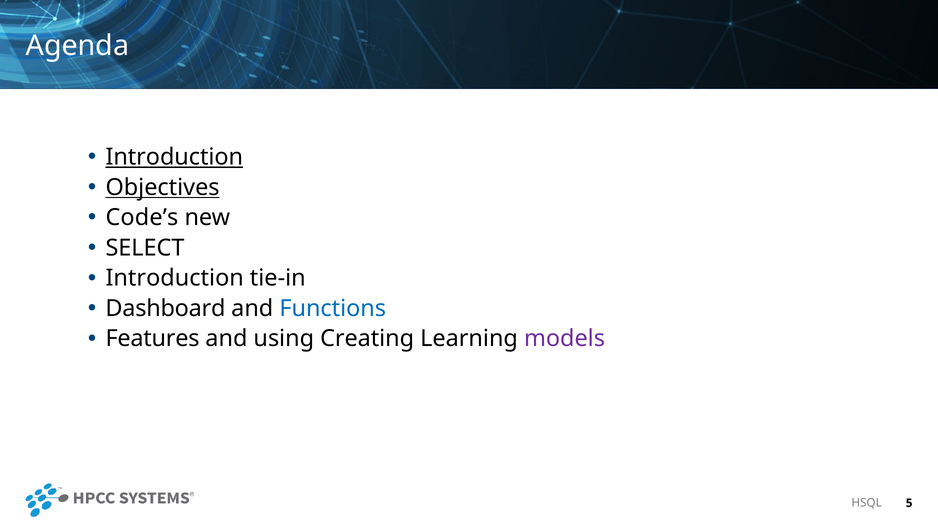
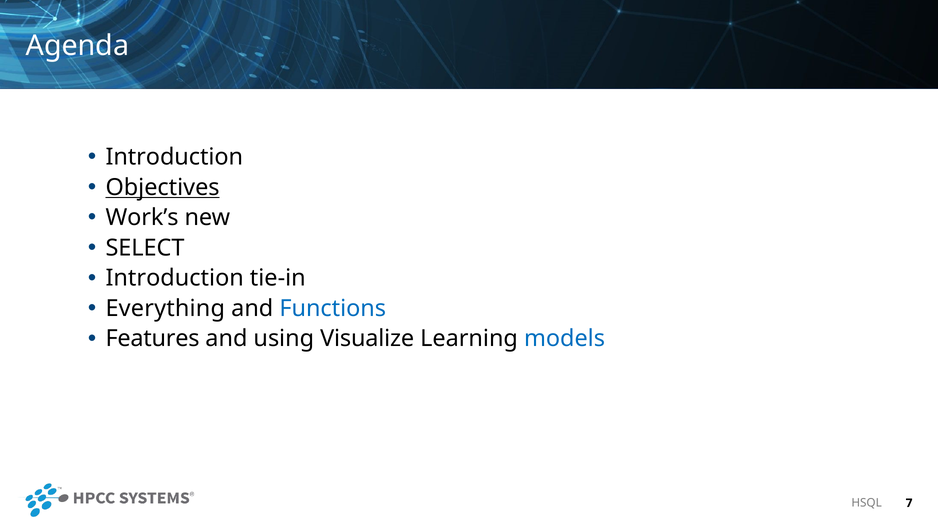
Introduction underline: present -> none (174, 157)
Code’s: Code’s -> Work’s (142, 217)
Dashboard: Dashboard -> Everything (165, 308)
Creating: Creating -> Visualize (367, 338)
models colour: purple -> blue (565, 338)
5: 5 -> 7 (909, 503)
